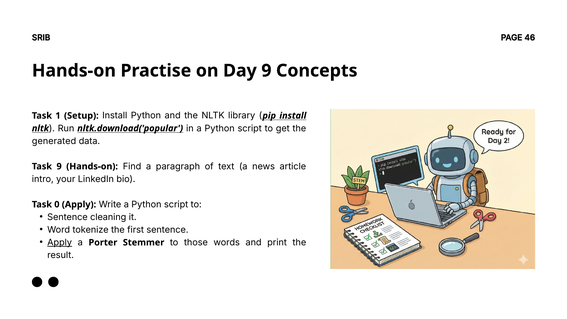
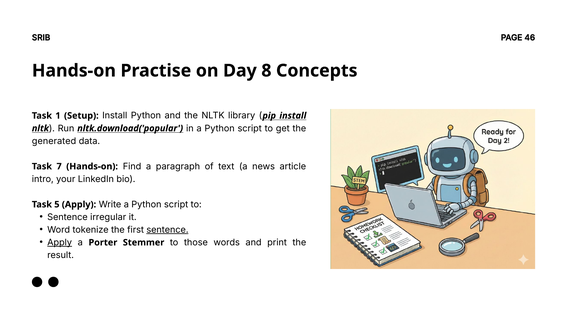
Day 9: 9 -> 8 (266, 71)
Task 9: 9 -> 7 (59, 166)
0: 0 -> 5 (57, 204)
cleaning: cleaning -> irregular (108, 217)
sentence underline: none -> present (167, 230)
